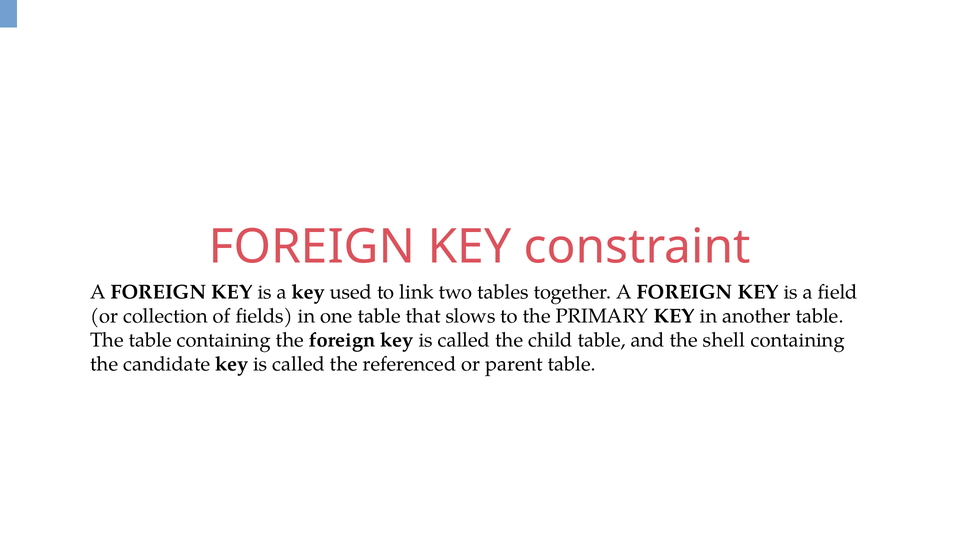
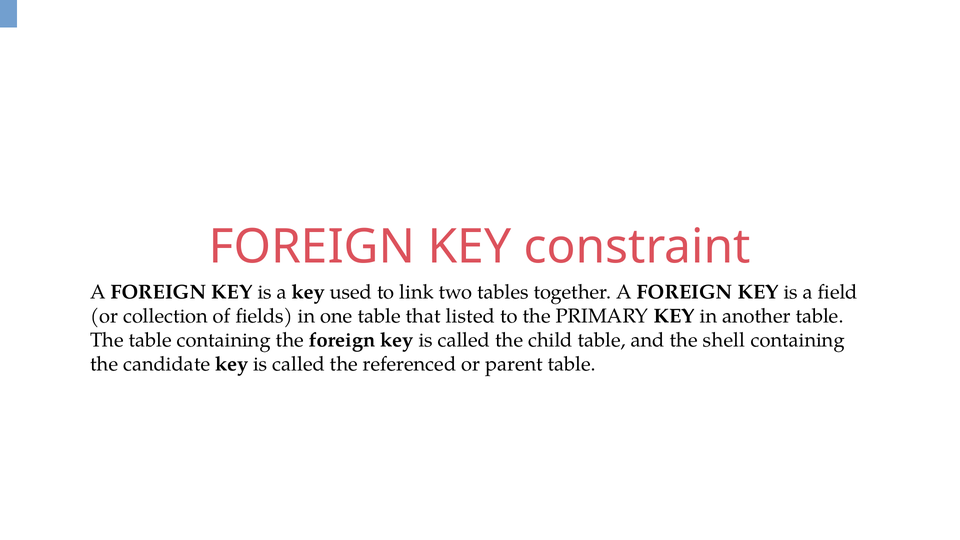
slows: slows -> listed (470, 316)
